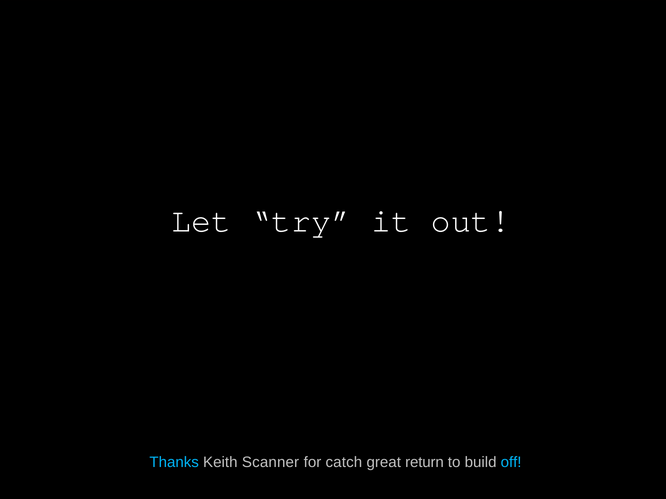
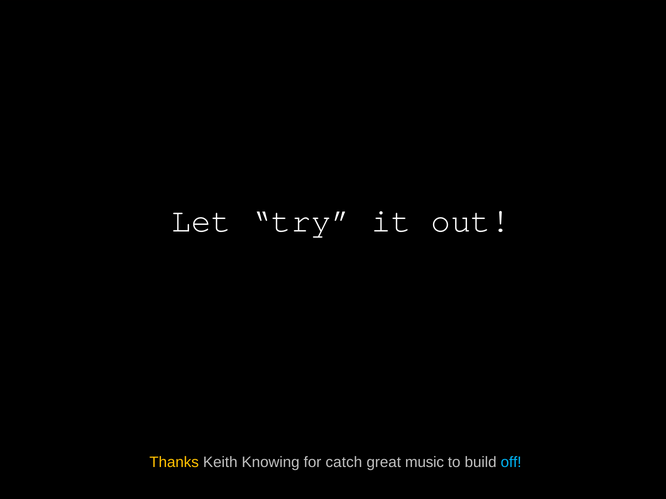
Thanks colour: light blue -> yellow (174, 463)
Scanner: Scanner -> Knowing (271, 463)
return: return -> music (425, 463)
